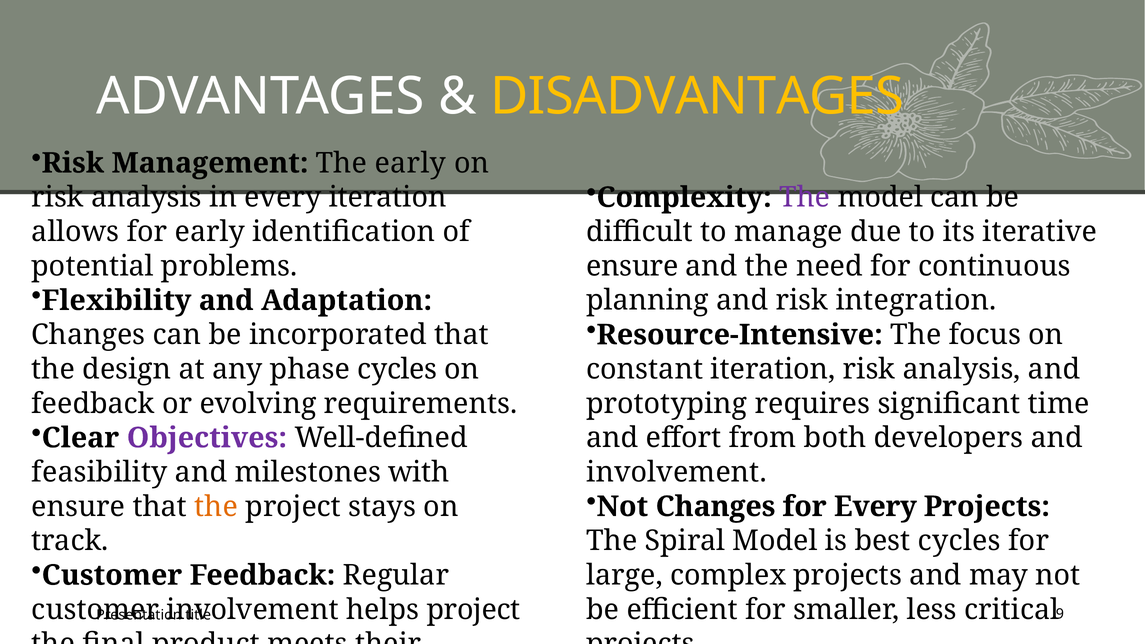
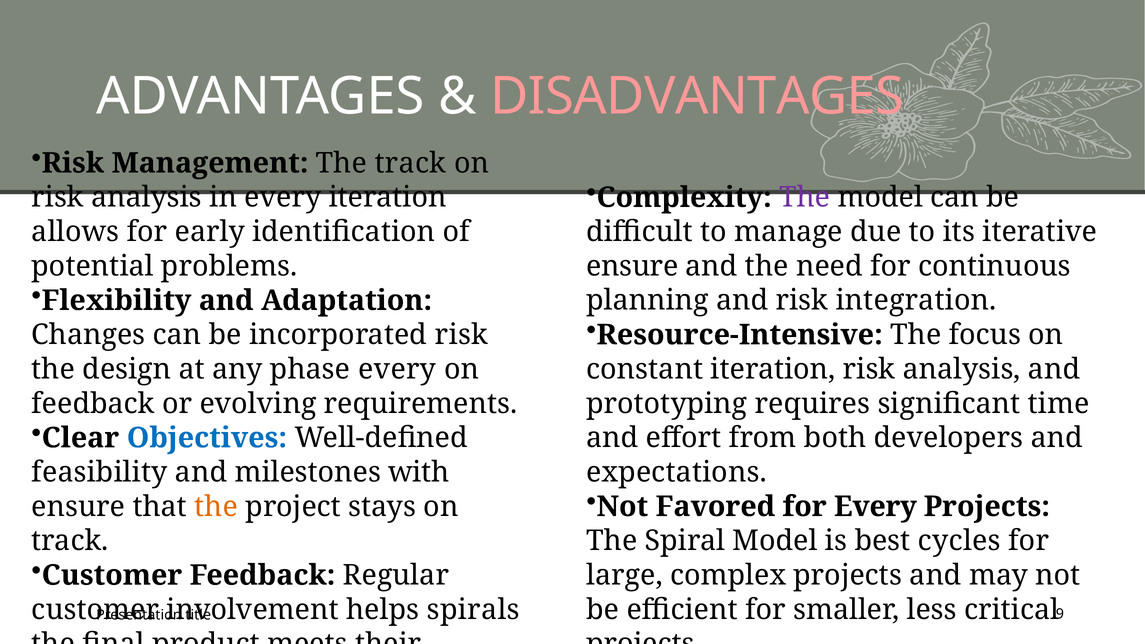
DISADVANTAGES colour: yellow -> pink (697, 96)
The early: early -> track (410, 163)
incorporated that: that -> risk (461, 335)
phase cycles: cycles -> every (397, 369)
Objectives colour: purple -> blue (207, 438)
involvement: involvement -> expectations (677, 472)
Not Changes: Changes -> Favored (715, 507)
helps project: project -> spirals (473, 610)
